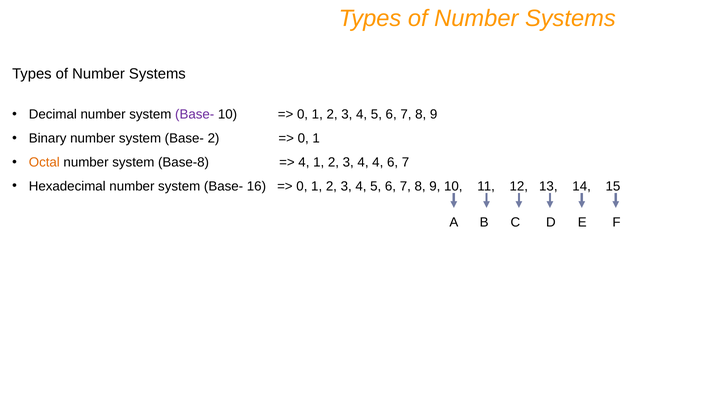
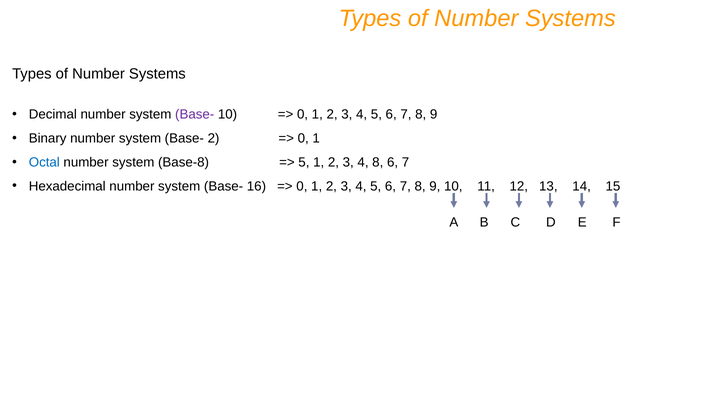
Octal colour: orange -> blue (44, 162)
4: 4 -> 5 (304, 162)
4 4: 4 -> 8 (378, 162)
